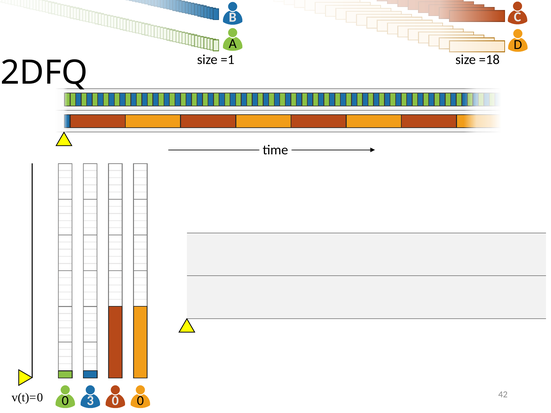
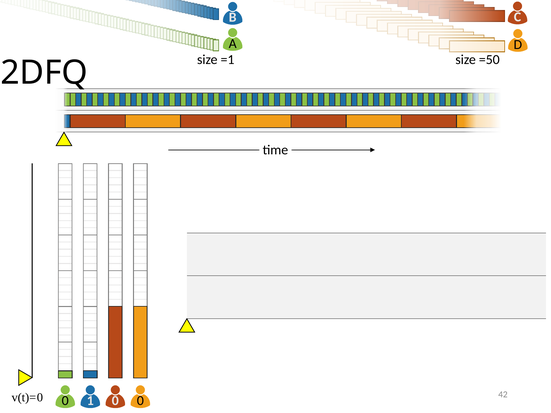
=18: =18 -> =50 (489, 60)
3: 3 -> 1 (90, 401)
